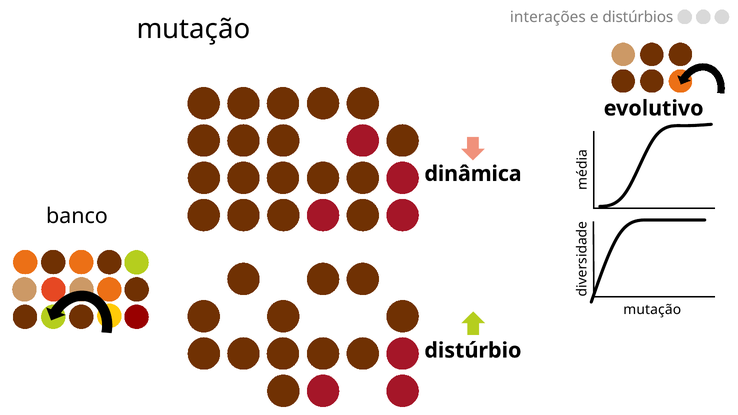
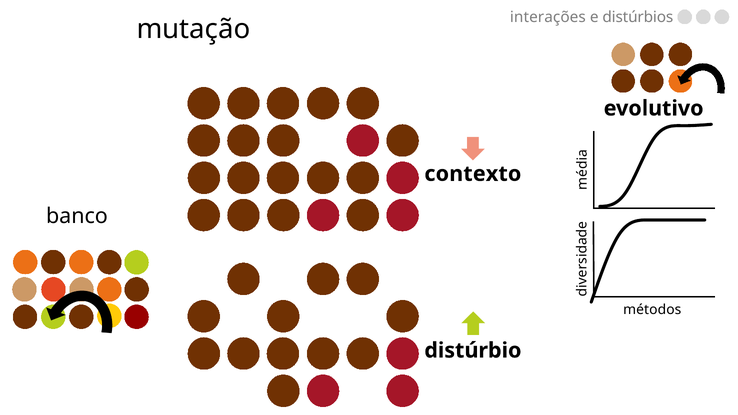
dinâmica: dinâmica -> contexto (473, 174)
mutação: mutação -> métodos (652, 310)
